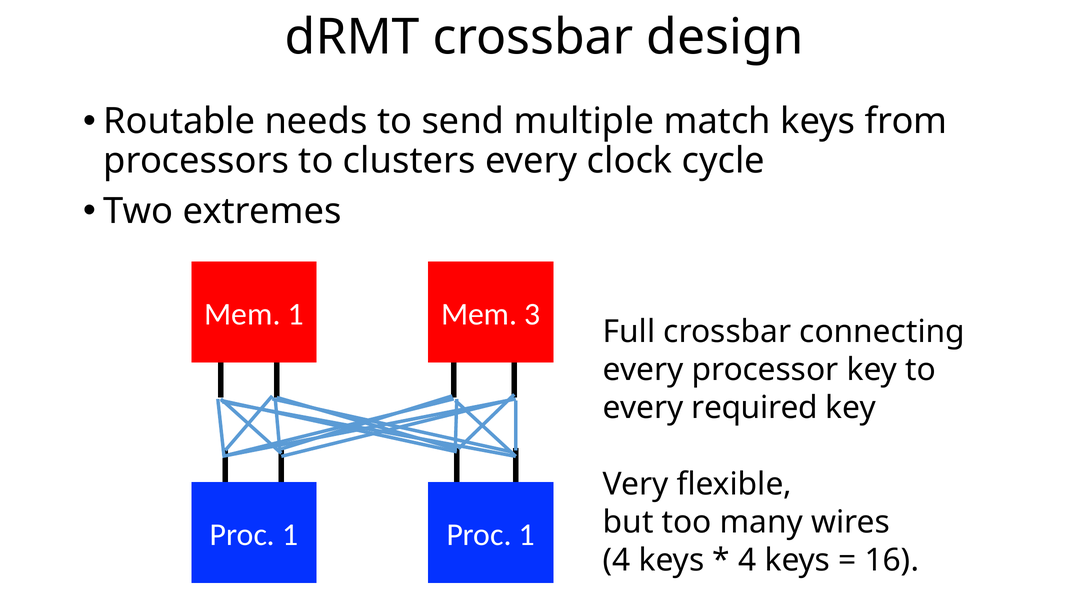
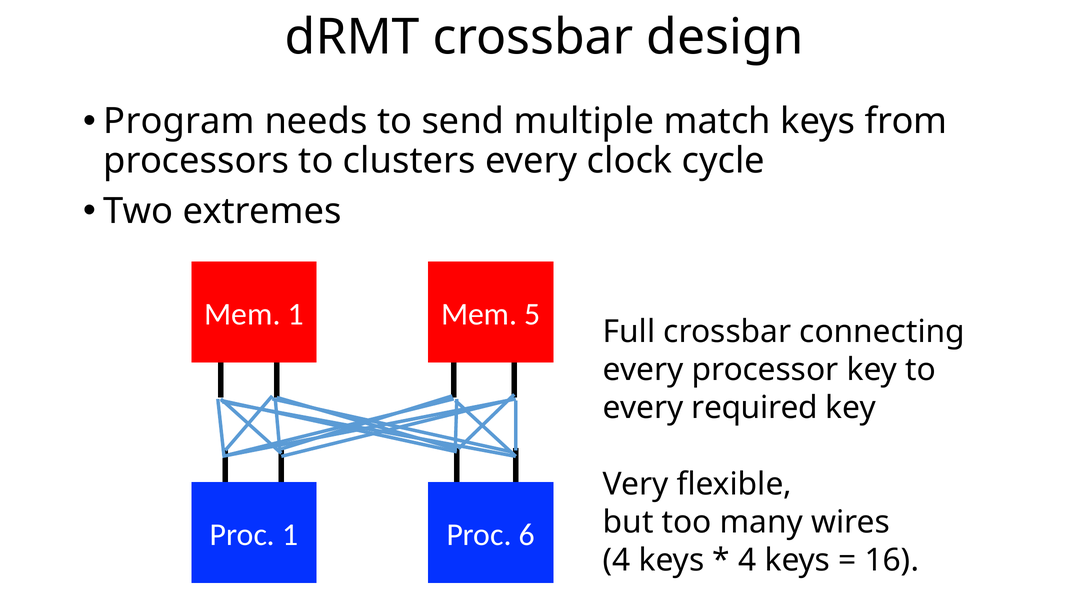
Routable: Routable -> Program (179, 121)
3: 3 -> 5 (532, 315)
1: 1 -> 6 (527, 535)
